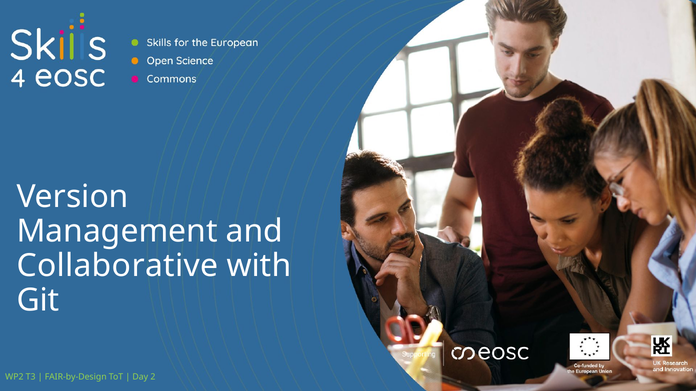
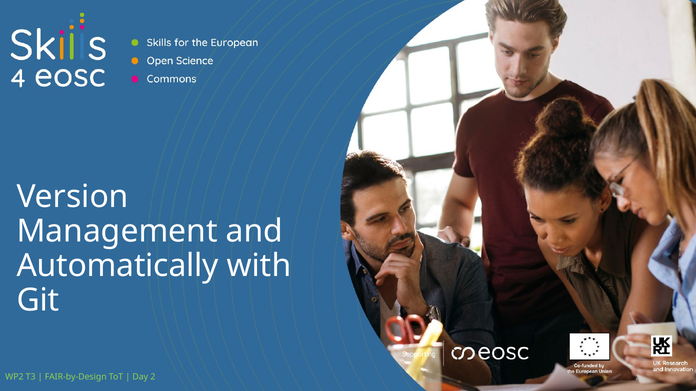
Collaborative: Collaborative -> Automatically (118, 266)
